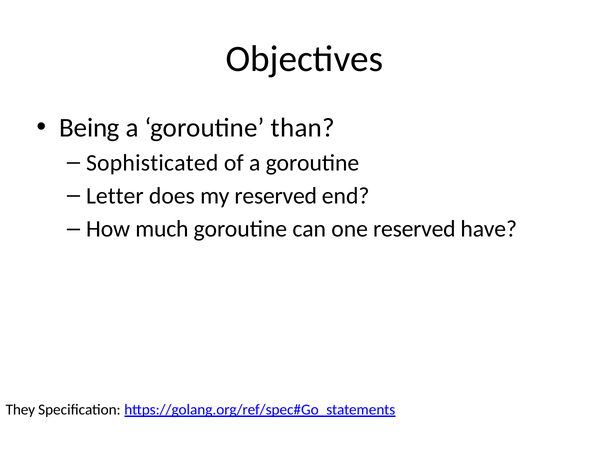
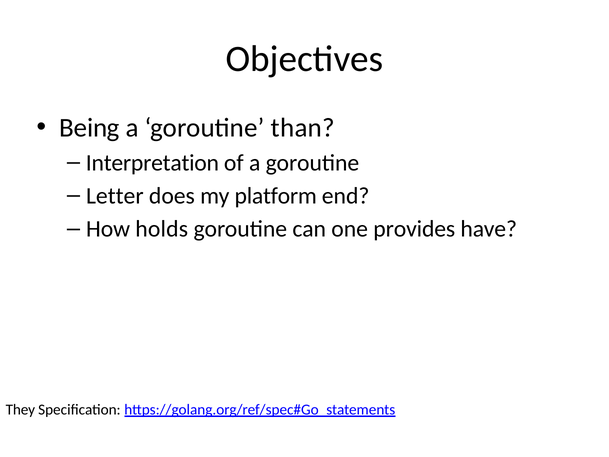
Sophisticated: Sophisticated -> Interpretation (152, 163)
my reserved: reserved -> platform (276, 196)
much: much -> holds (162, 229)
one reserved: reserved -> provides (414, 229)
